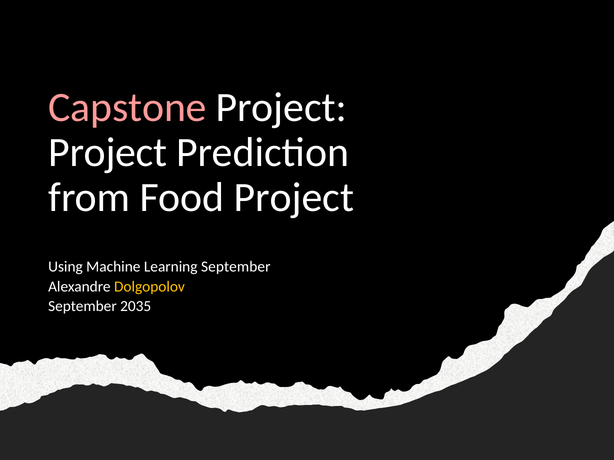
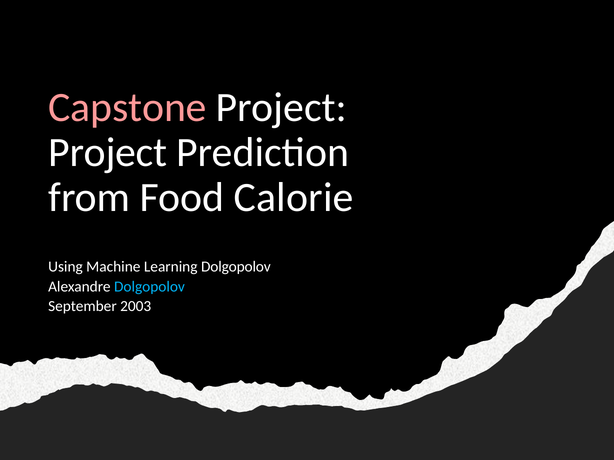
Food Project: Project -> Calorie (294, 198)
Learning September: September -> Dolgopolov (236, 267)
Dolgopolov colour: yellow -> light blue (149, 287)
2035: 2035 -> 2003 (136, 306)
